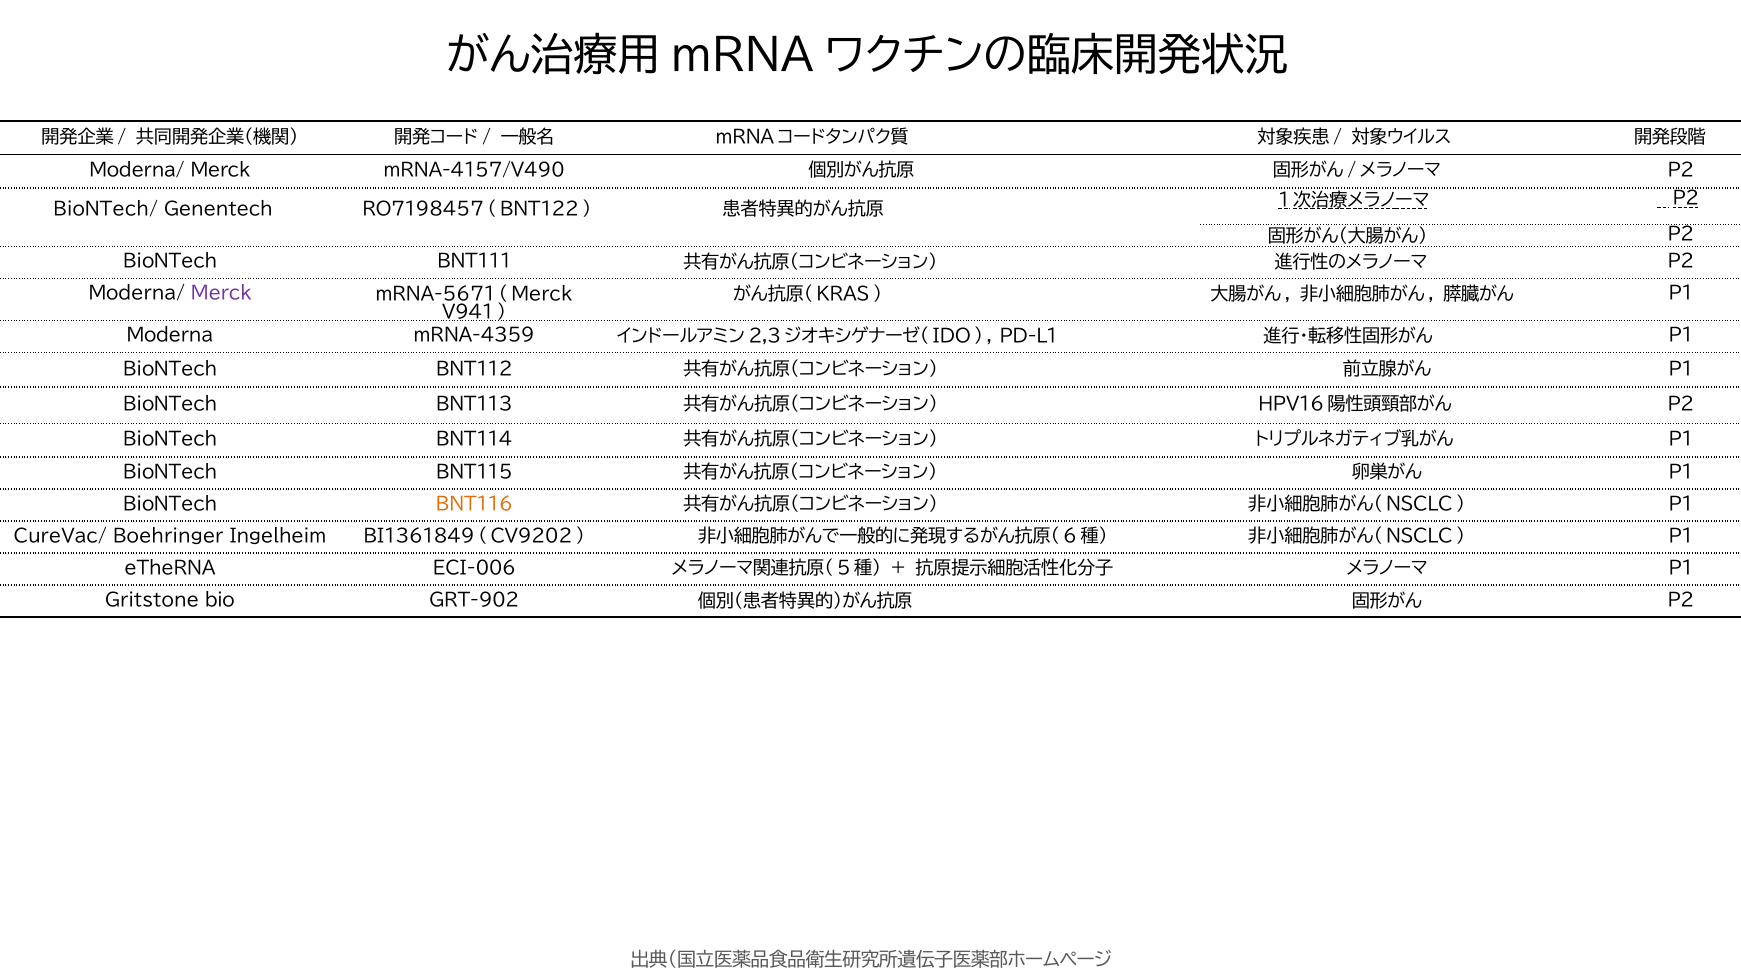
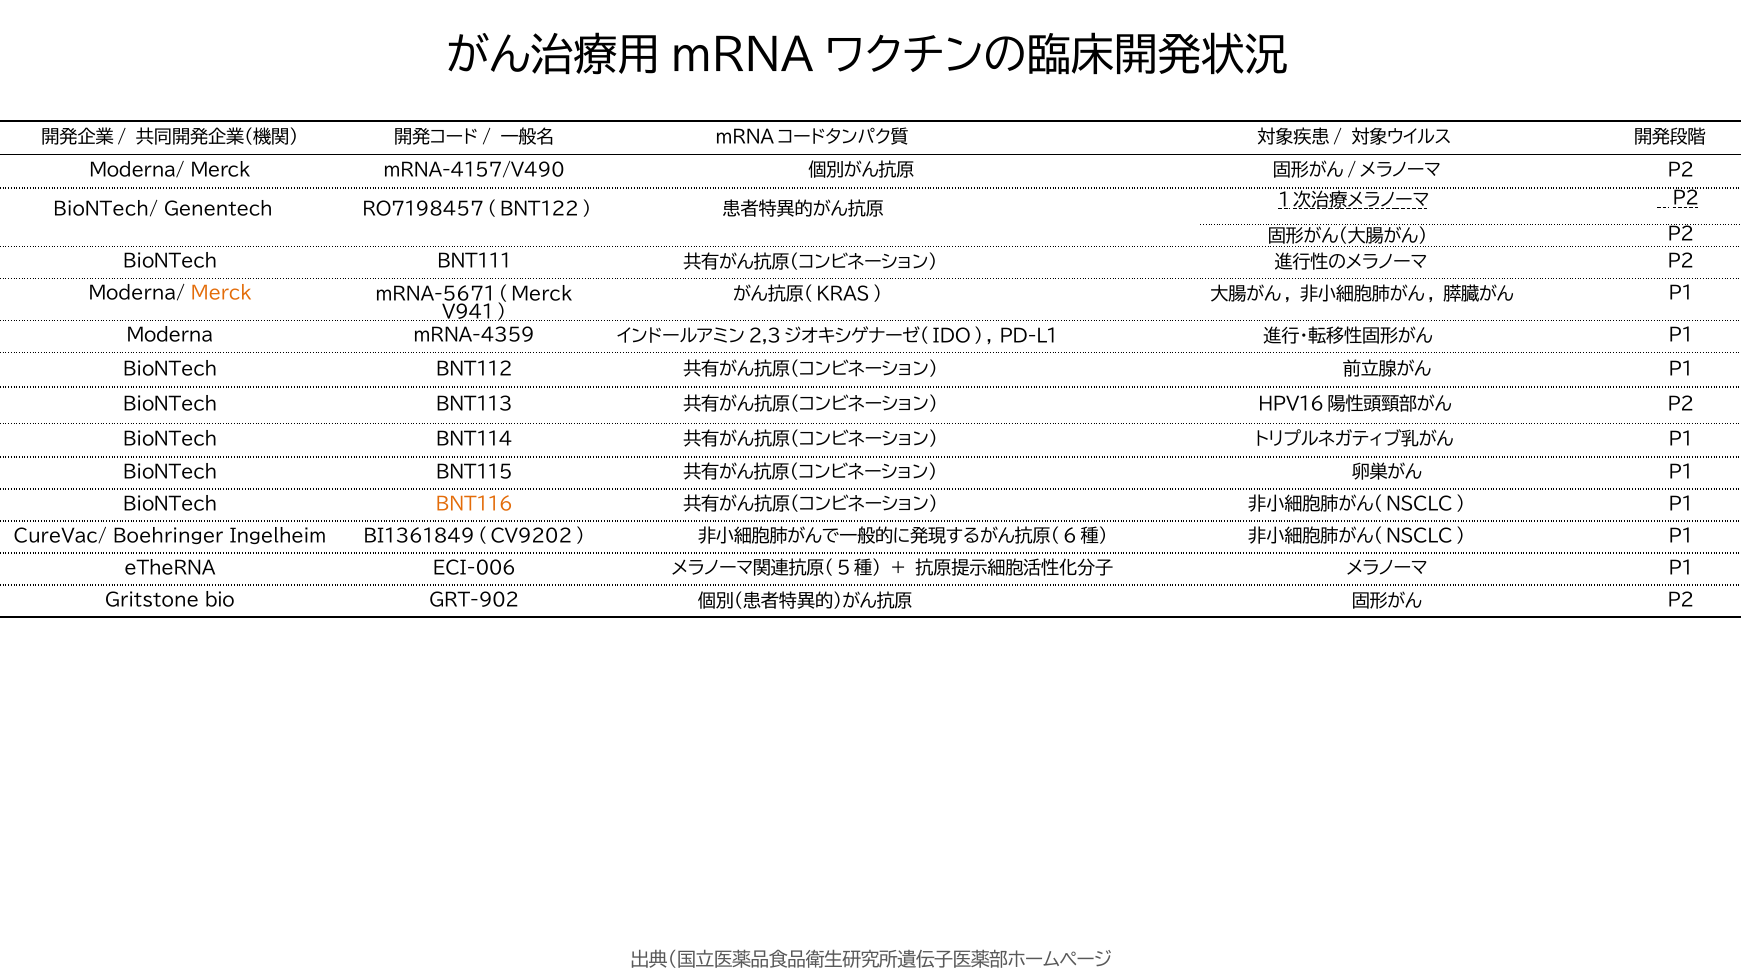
Merck colour: purple -> orange (221, 294)
